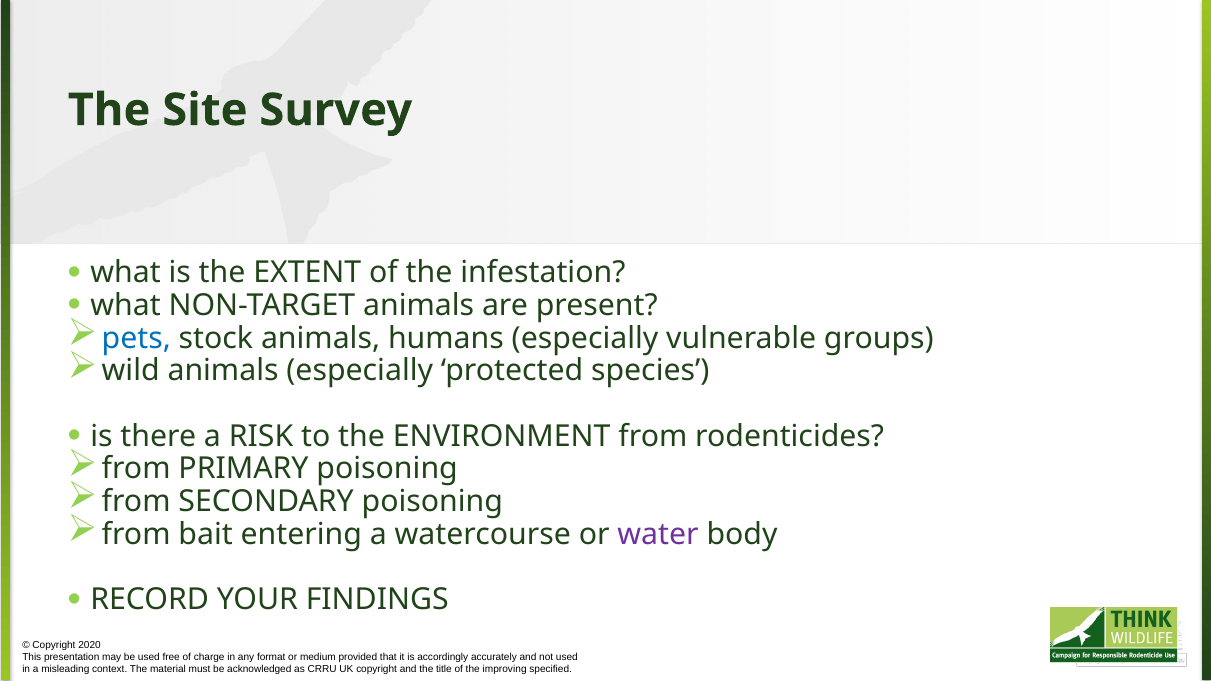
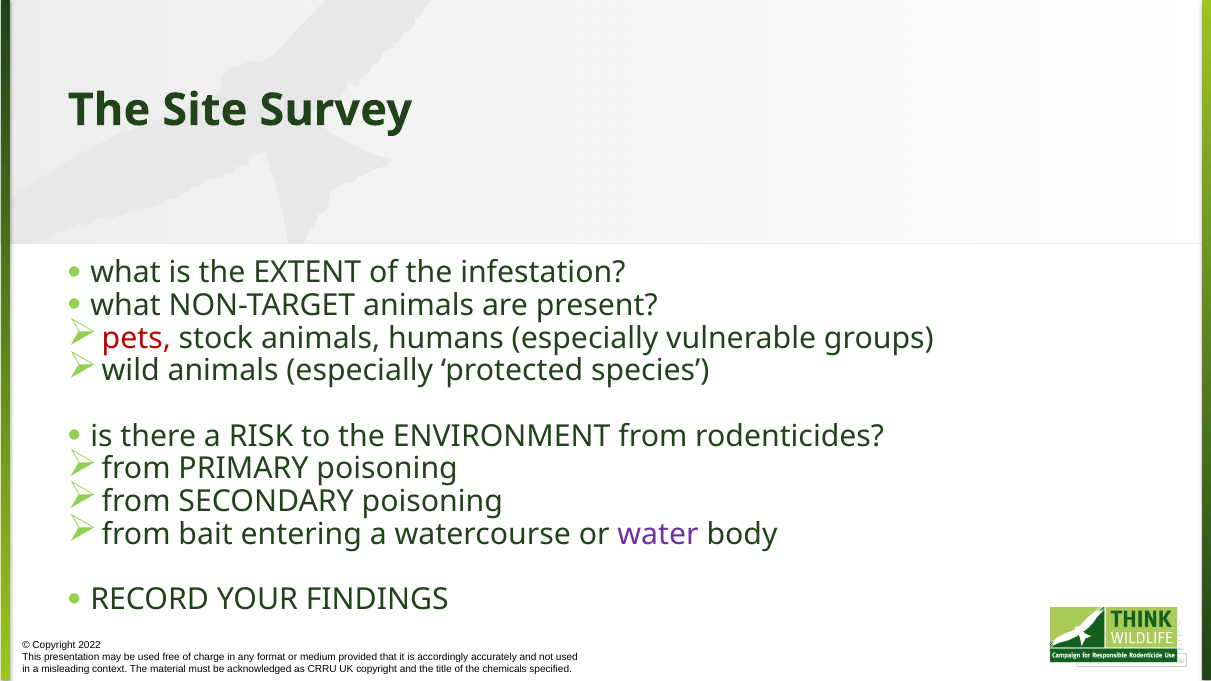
pets colour: blue -> red (136, 338)
2020: 2020 -> 2022 (90, 645)
improving: improving -> chemicals (505, 670)
